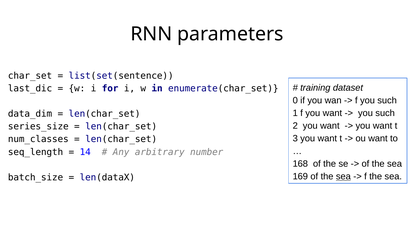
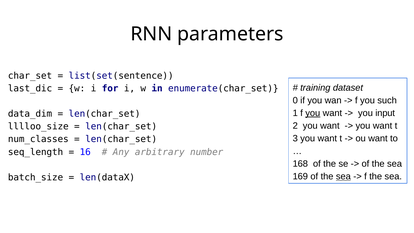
you underline: none -> present (313, 113)
such: such -> input (385, 113)
series_size: series_size -> lllloo_size (38, 127)
14: 14 -> 16 (85, 152)
